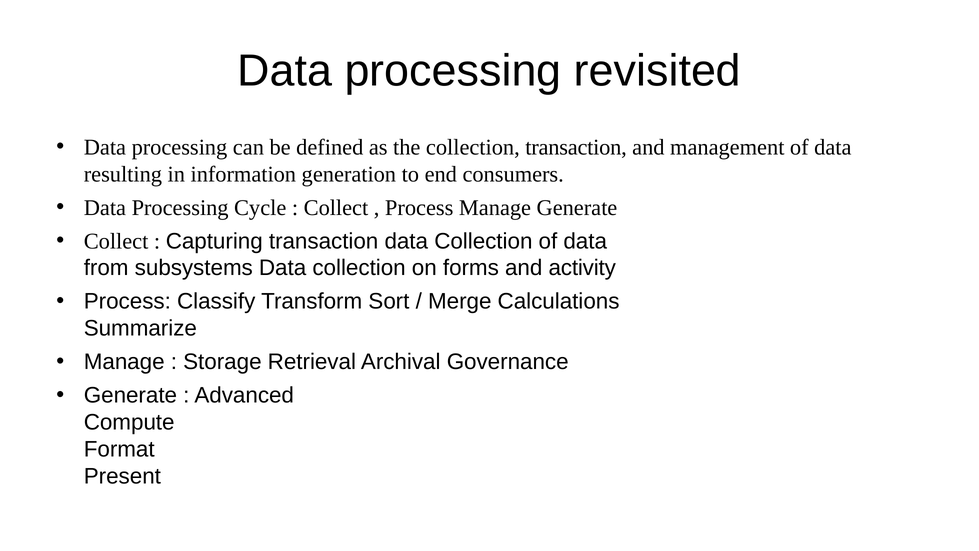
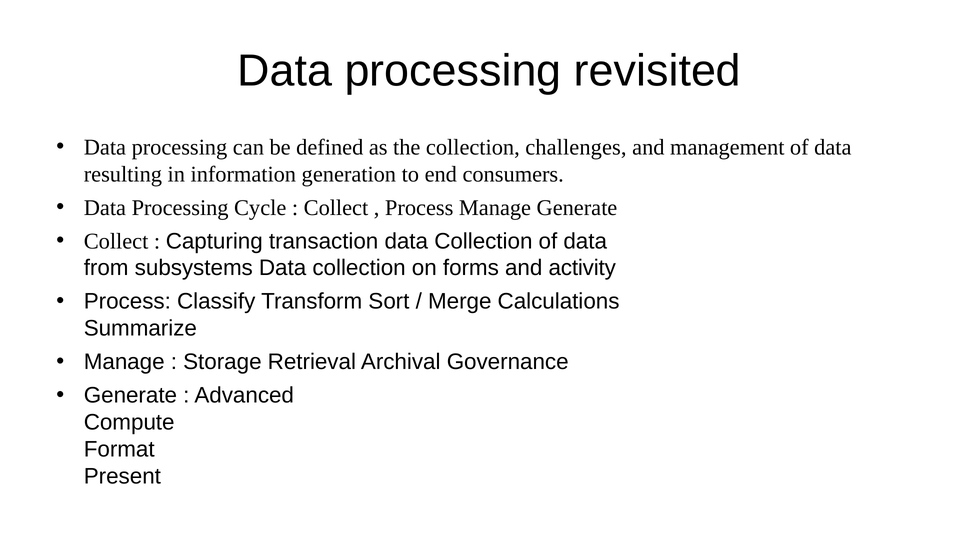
collection transaction: transaction -> challenges (576, 147)
